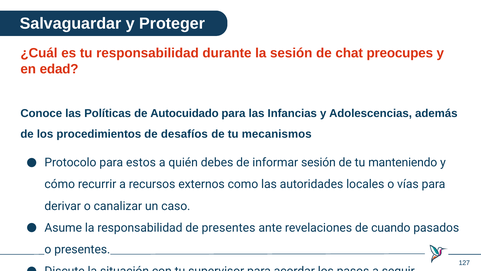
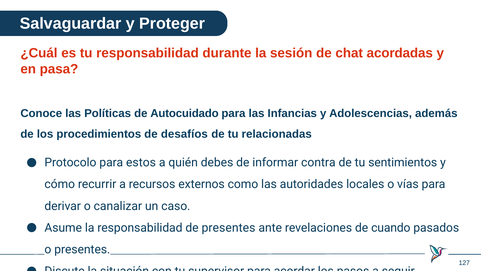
preocupes: preocupes -> acordadas (400, 53)
edad: edad -> pasa (59, 69)
mecanismos: mecanismos -> relacionadas (277, 134)
informar sesión: sesión -> contra (318, 162)
manteniendo: manteniendo -> sentimientos (403, 162)
